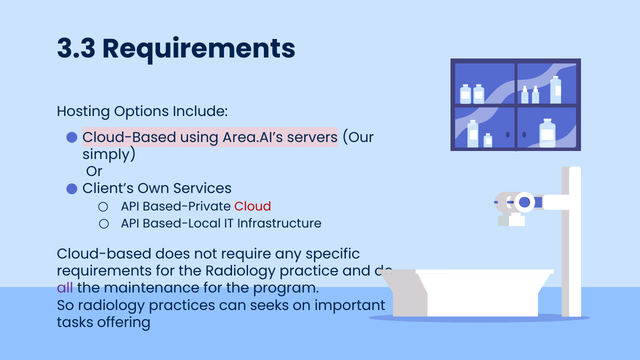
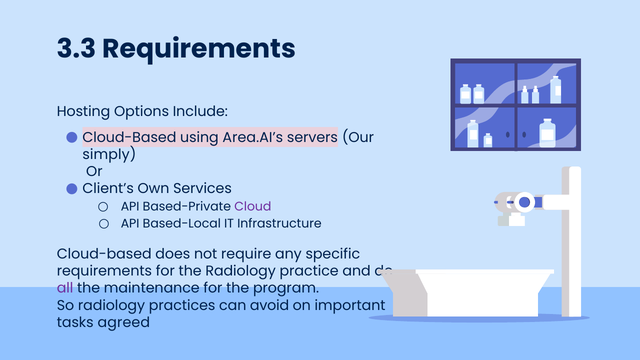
Cloud colour: red -> purple (253, 207)
seeks: seeks -> avoid (270, 305)
offering: offering -> agreed (124, 322)
